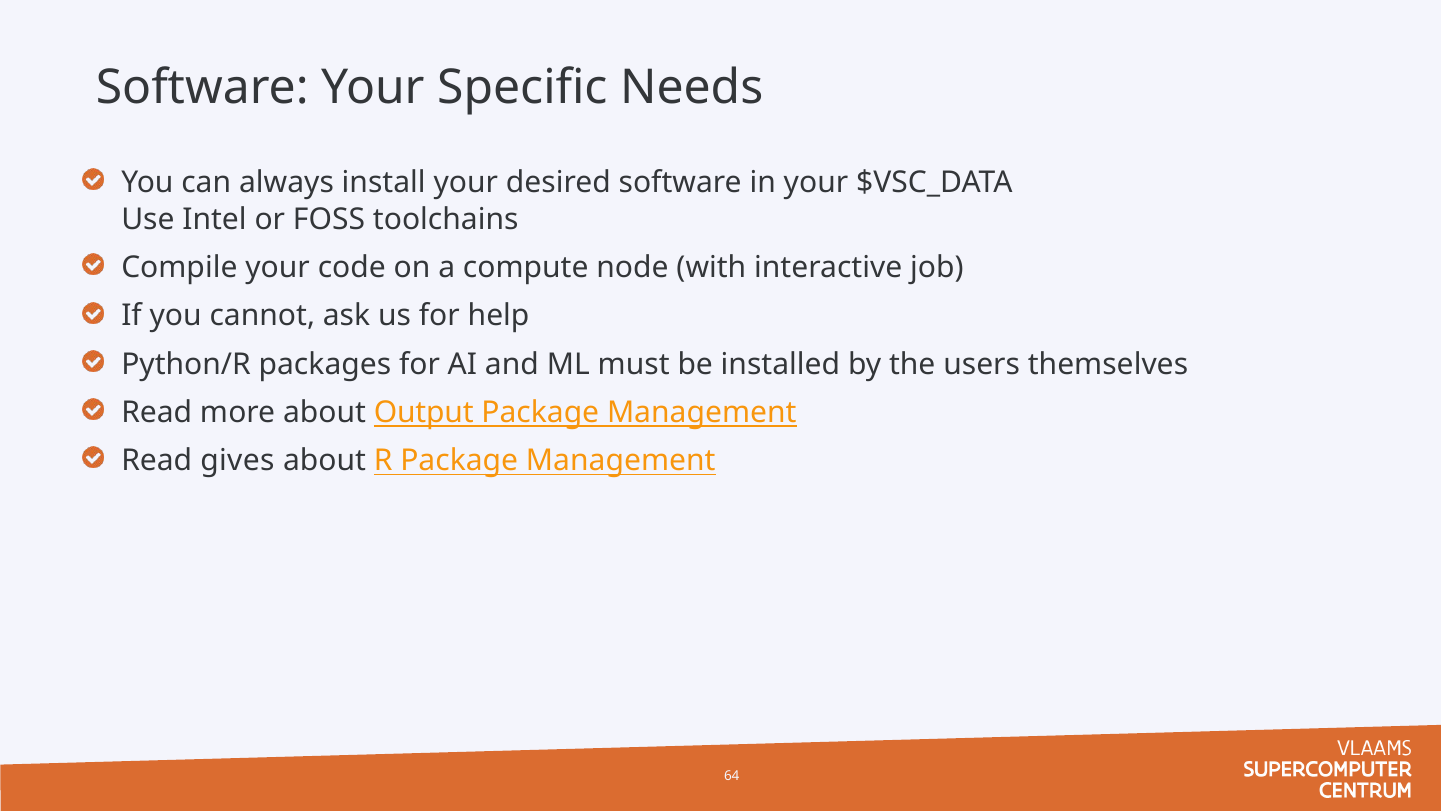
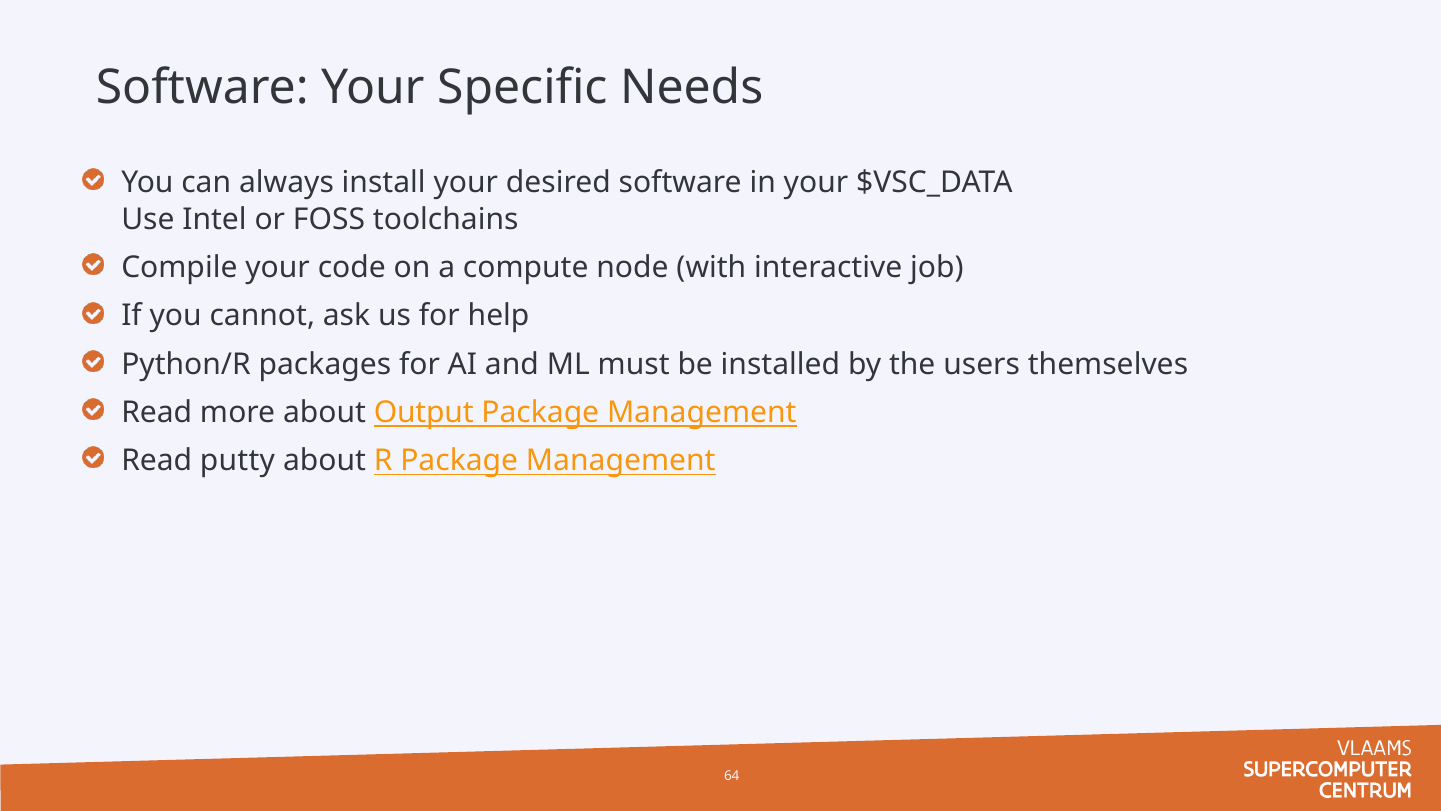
gives: gives -> putty (237, 461)
